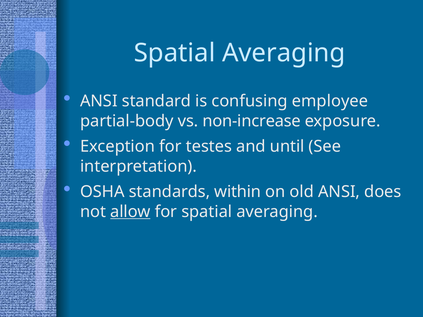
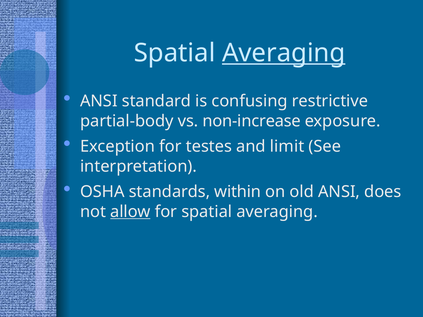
Averaging underline: none -> present (284, 53)
employee: employee -> restrictive (330, 101)
until: until -> limit (287, 147)
